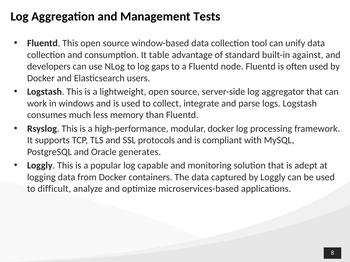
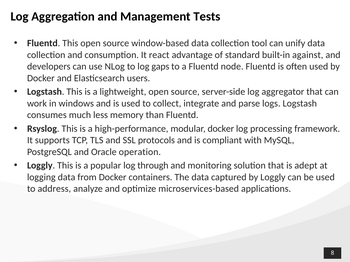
table: table -> react (159, 55)
generates: generates -> operation (140, 152)
capable: capable -> through (153, 166)
difficult: difficult -> address (54, 189)
